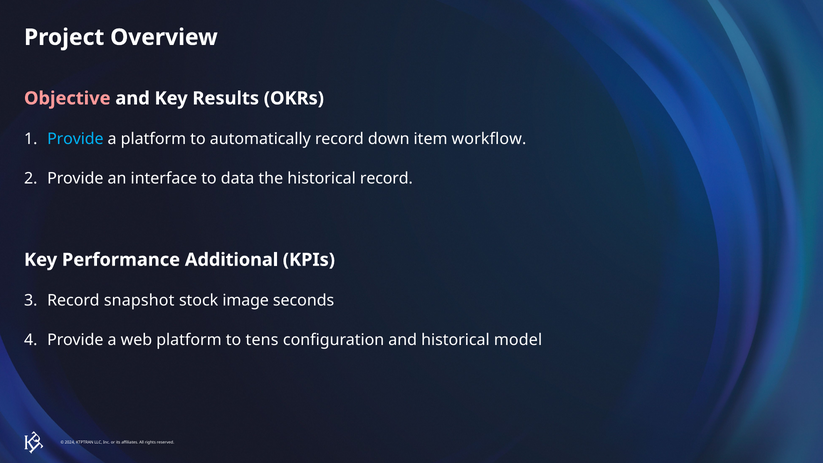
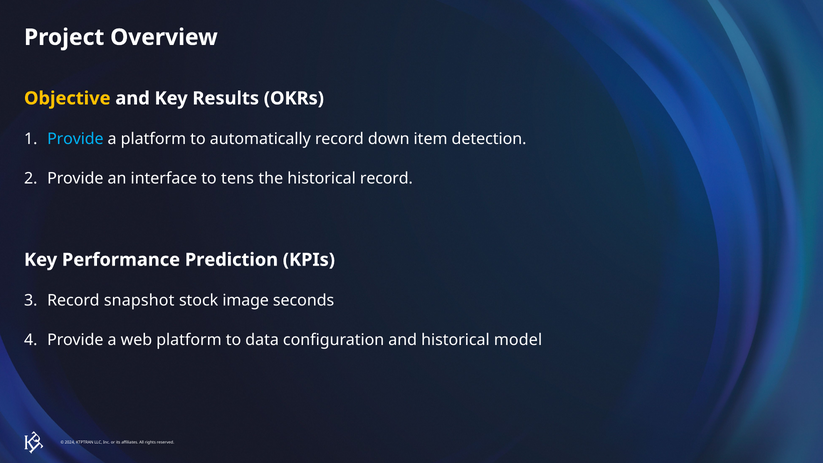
Objective colour: pink -> yellow (67, 98)
workflow: workflow -> detection (489, 139)
data: data -> tens (237, 179)
Additional: Additional -> Prediction (231, 260)
tens: tens -> data (262, 340)
